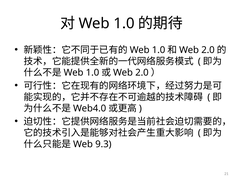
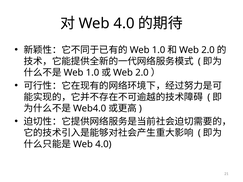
1.0: 1.0 -> 4.0 (124, 24)
9.3: 9.3 -> 4.0 (103, 144)
